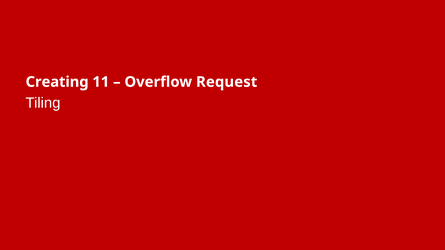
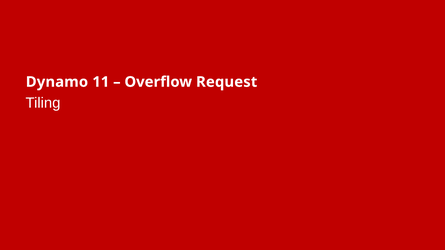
Creating: Creating -> Dynamo (57, 82)
